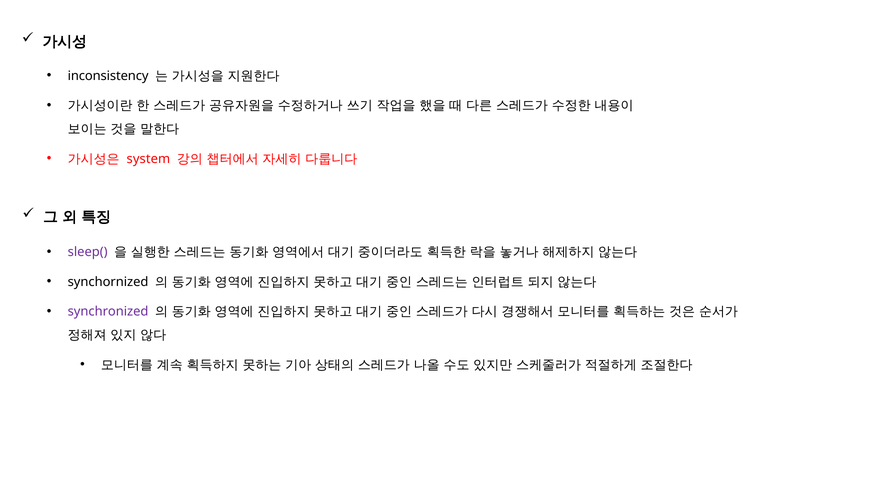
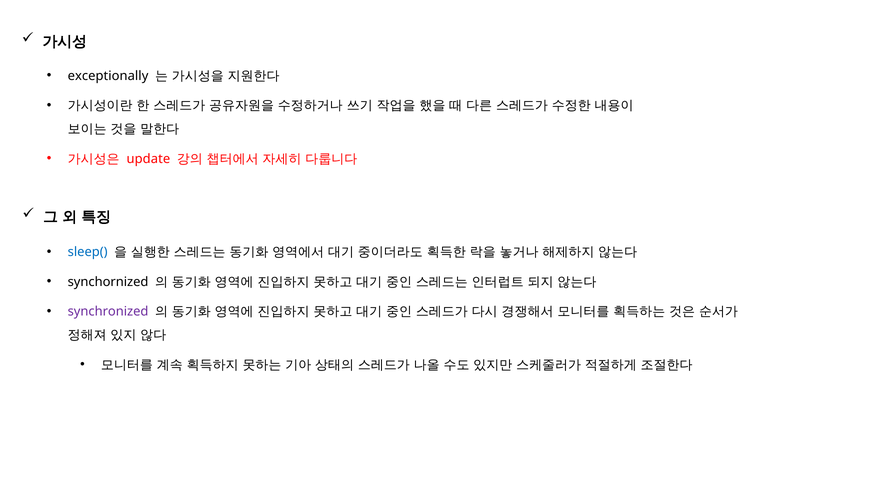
inconsistency: inconsistency -> exceptionally (108, 76)
system: system -> update (148, 159)
sleep( colour: purple -> blue (88, 252)
